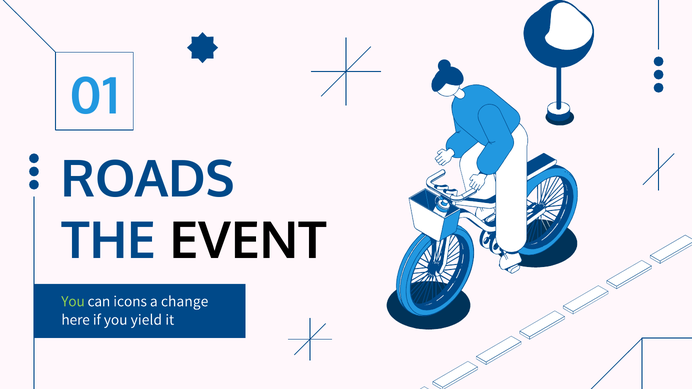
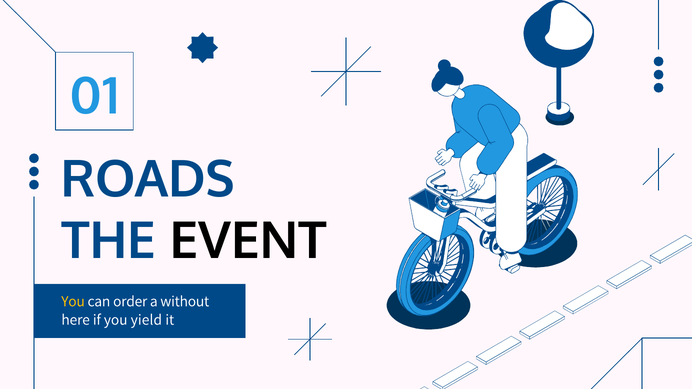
You colour: light green -> yellow (73, 301)
icons: icons -> order (130, 301)
change: change -> without (185, 301)
